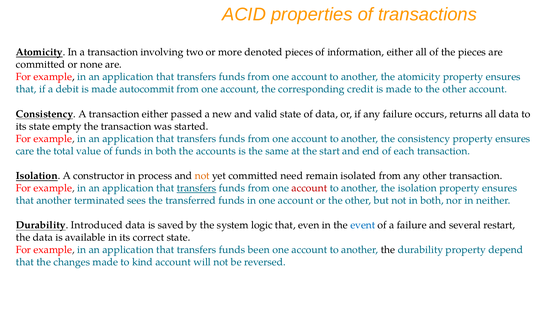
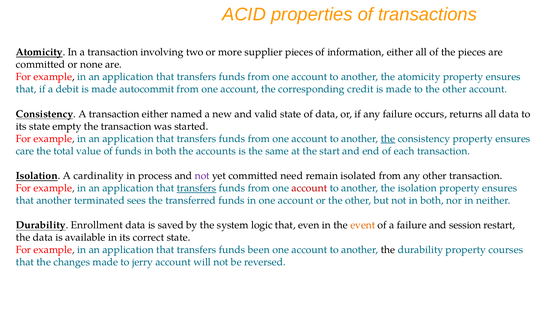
denoted: denoted -> supplier (264, 52)
passed: passed -> named (187, 114)
the underline: none -> present (388, 139)
constructor: constructor -> cardinality (99, 176)
not colour: orange -> purple (202, 176)
Introduced: Introduced -> Enrollment (97, 225)
event colour: blue -> orange (363, 225)
several: several -> session (465, 225)
depend: depend -> courses (506, 250)
kind: kind -> jerry (143, 263)
